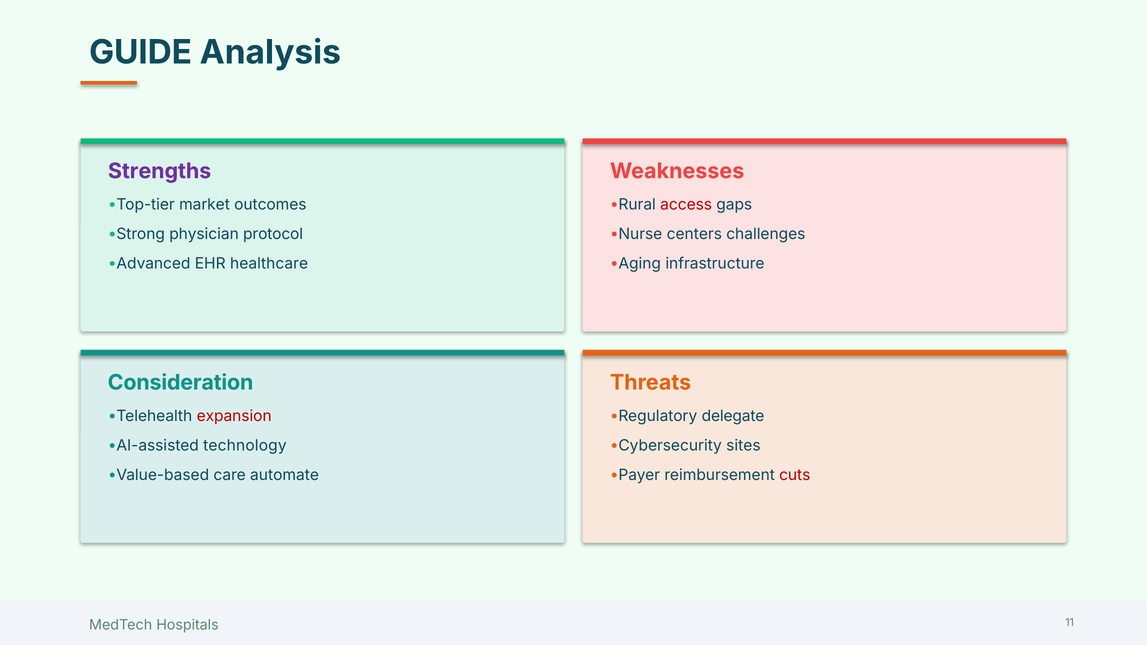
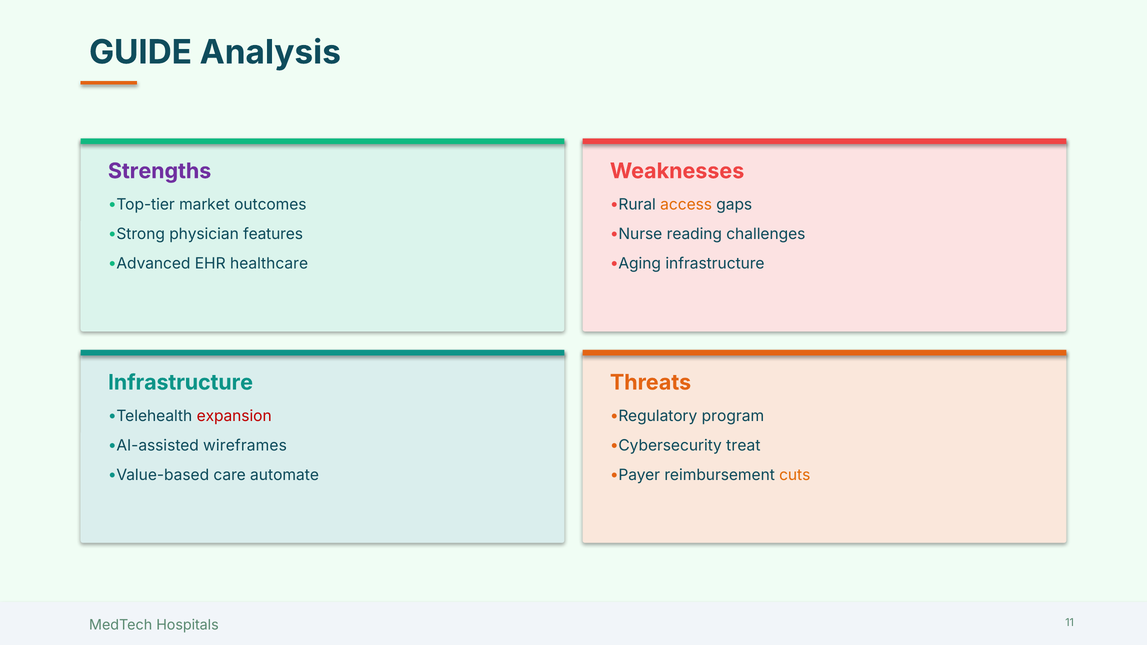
access colour: red -> orange (686, 205)
protocol: protocol -> features (273, 234)
centers: centers -> reading (694, 234)
Consideration: Consideration -> Infrastructure (180, 383)
delegate: delegate -> program (733, 416)
technology: technology -> wireframes (245, 446)
sites: sites -> treat (743, 446)
cuts colour: red -> orange (795, 475)
